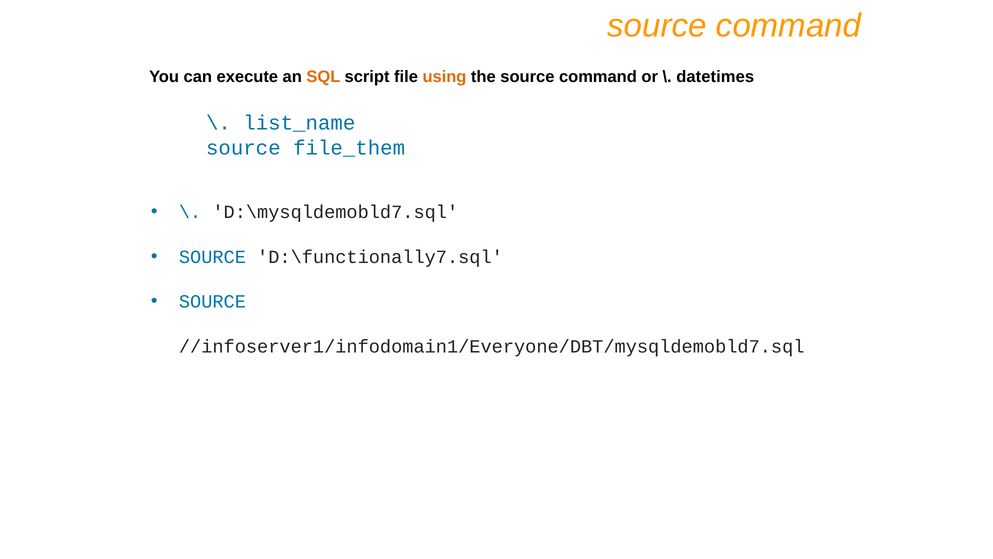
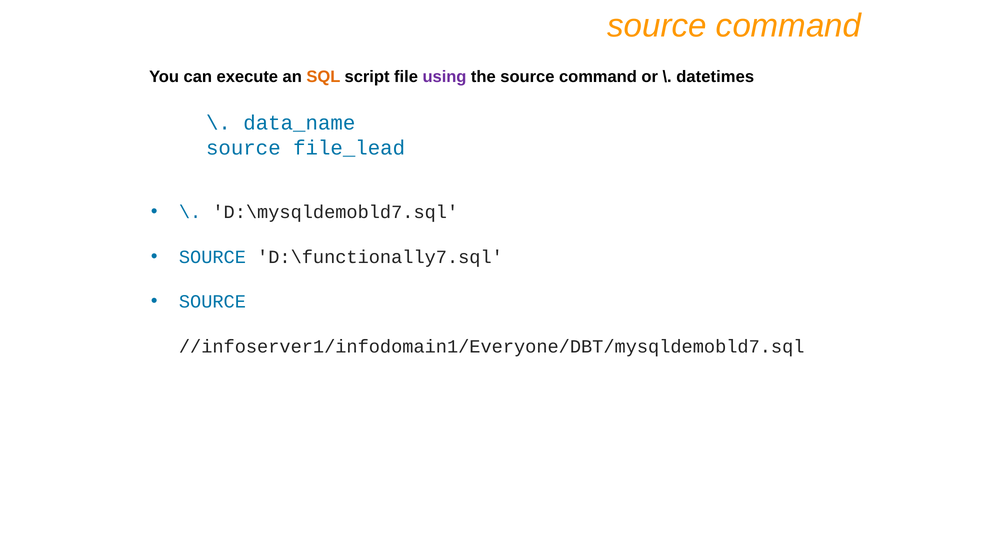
using colour: orange -> purple (444, 77)
list_name: list_name -> data_name (299, 123)
file_them: file_them -> file_lead (349, 148)
